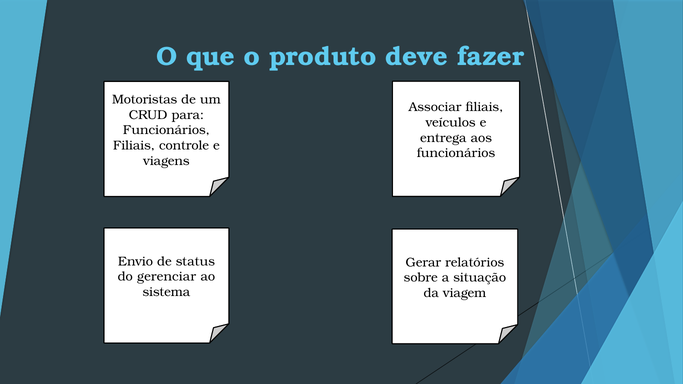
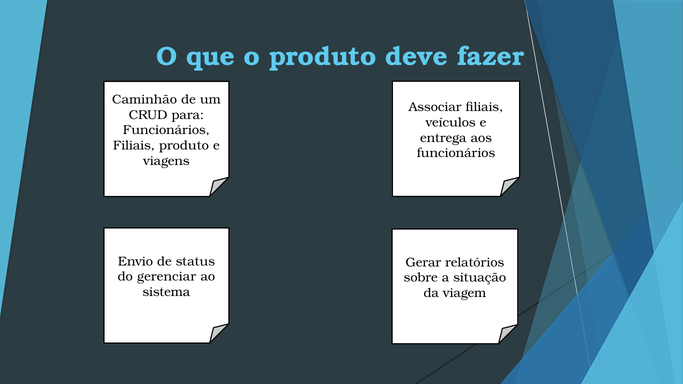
Motoristas: Motoristas -> Caminhão (145, 100)
Filiais controle: controle -> produto (184, 146)
